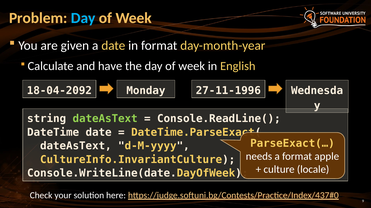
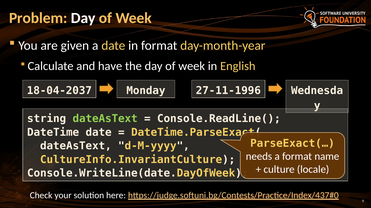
Day colour: light blue -> white (83, 18)
18-04-2092: 18-04-2092 -> 18-04-2037 (59, 91)
apple: apple -> name (327, 157)
